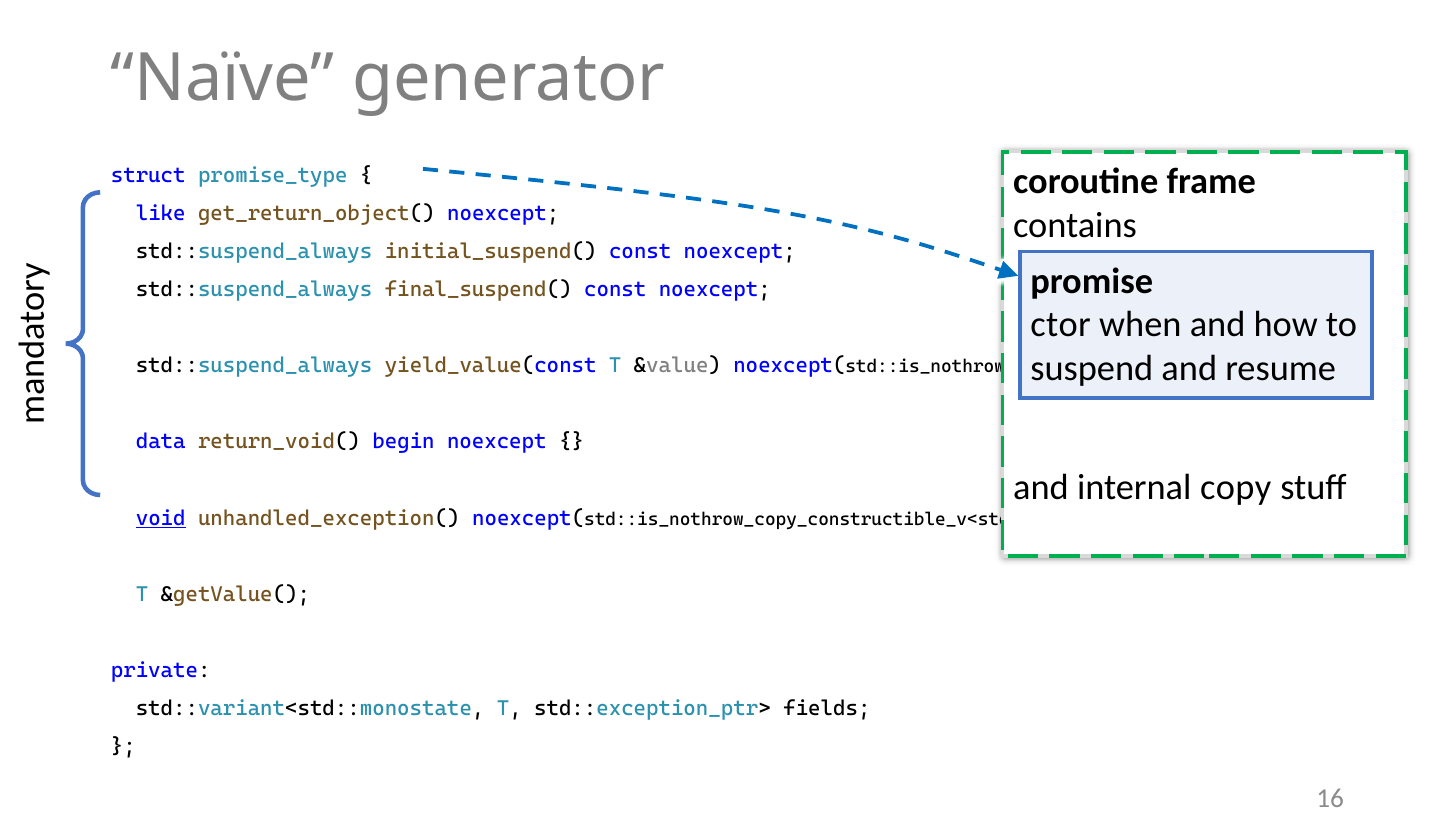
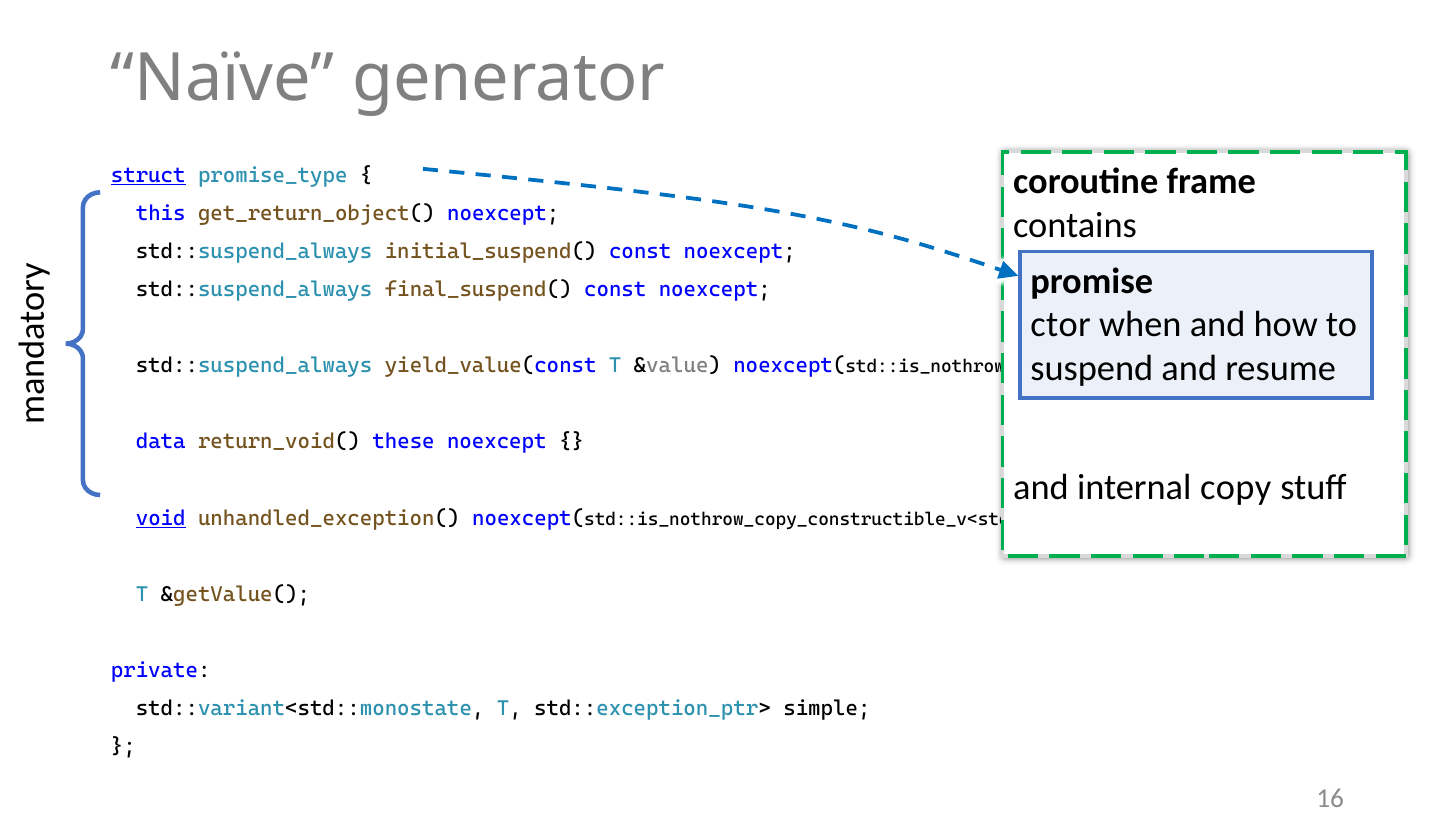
struct underline: none -> present (148, 175)
like: like -> this (161, 213)
begin: begin -> these (404, 442)
fields: fields -> simple (827, 708)
